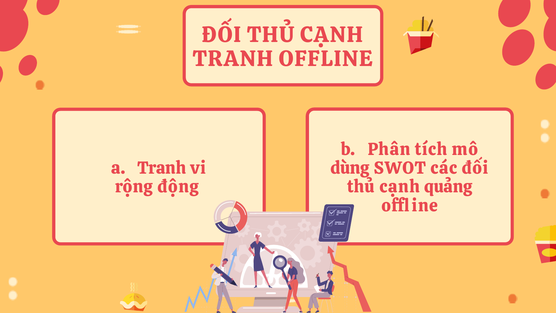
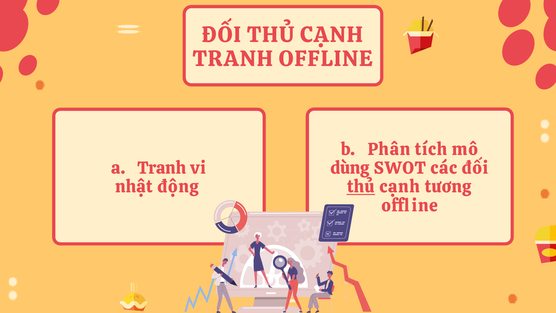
rộng: rộng -> nhật (134, 187)
thủ underline: none -> present (361, 187)
quảng: quảng -> tương (448, 187)
